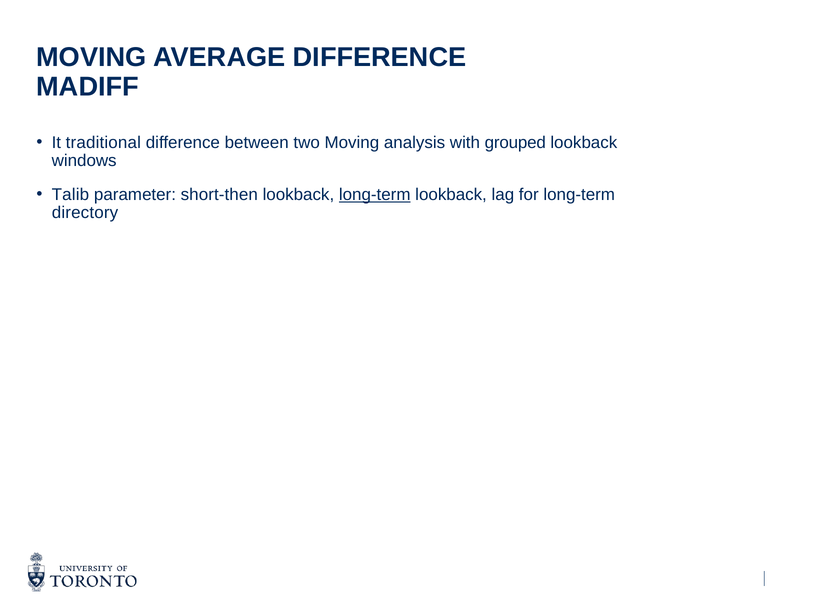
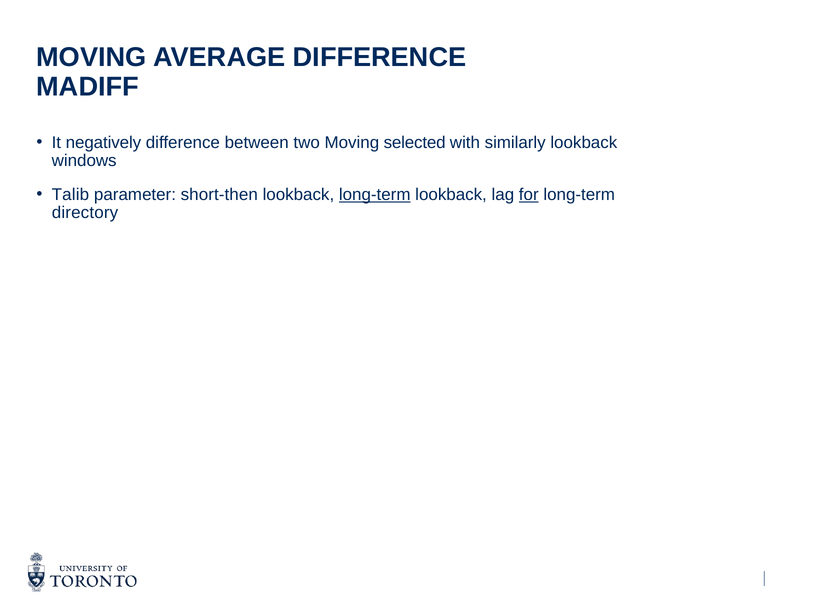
traditional: traditional -> negatively (103, 143)
analysis: analysis -> selected (415, 143)
grouped: grouped -> similarly (515, 143)
for underline: none -> present (529, 195)
